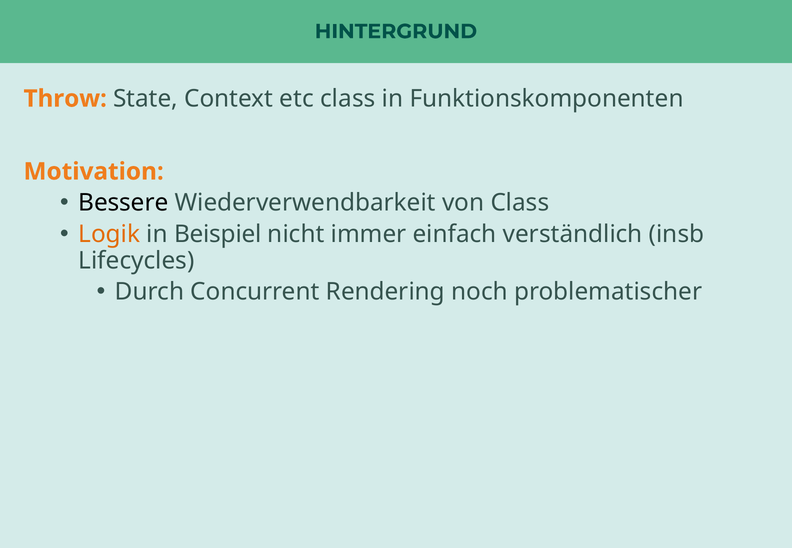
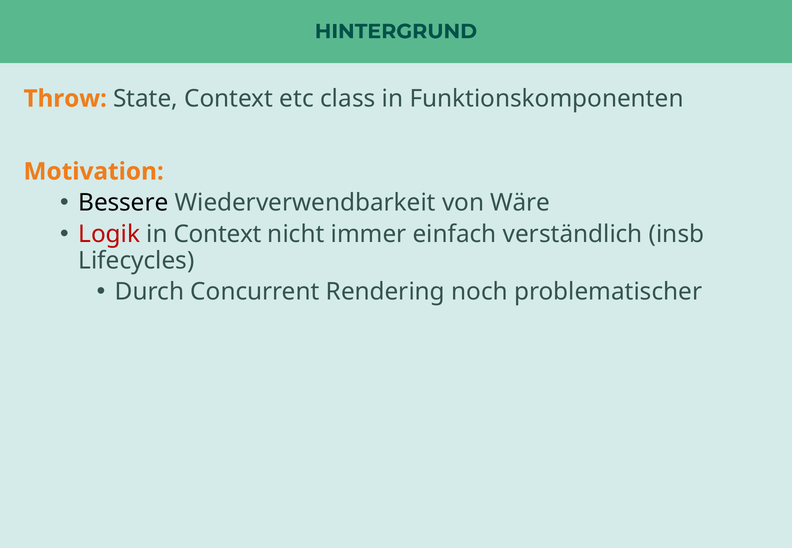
von Class: Class -> Wäre (520, 203)
Logik colour: orange -> red (109, 234)
in Beispiel: Beispiel -> Context (218, 234)
